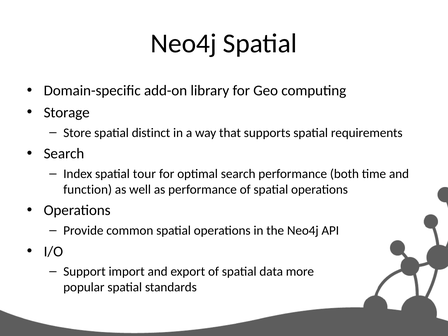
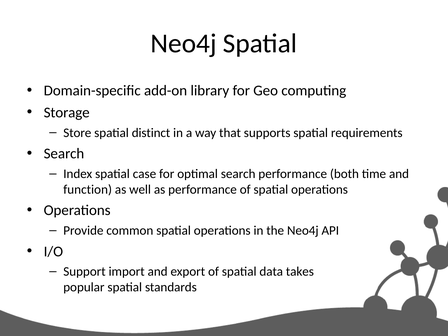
tour: tour -> case (144, 174)
more: more -> takes (300, 272)
